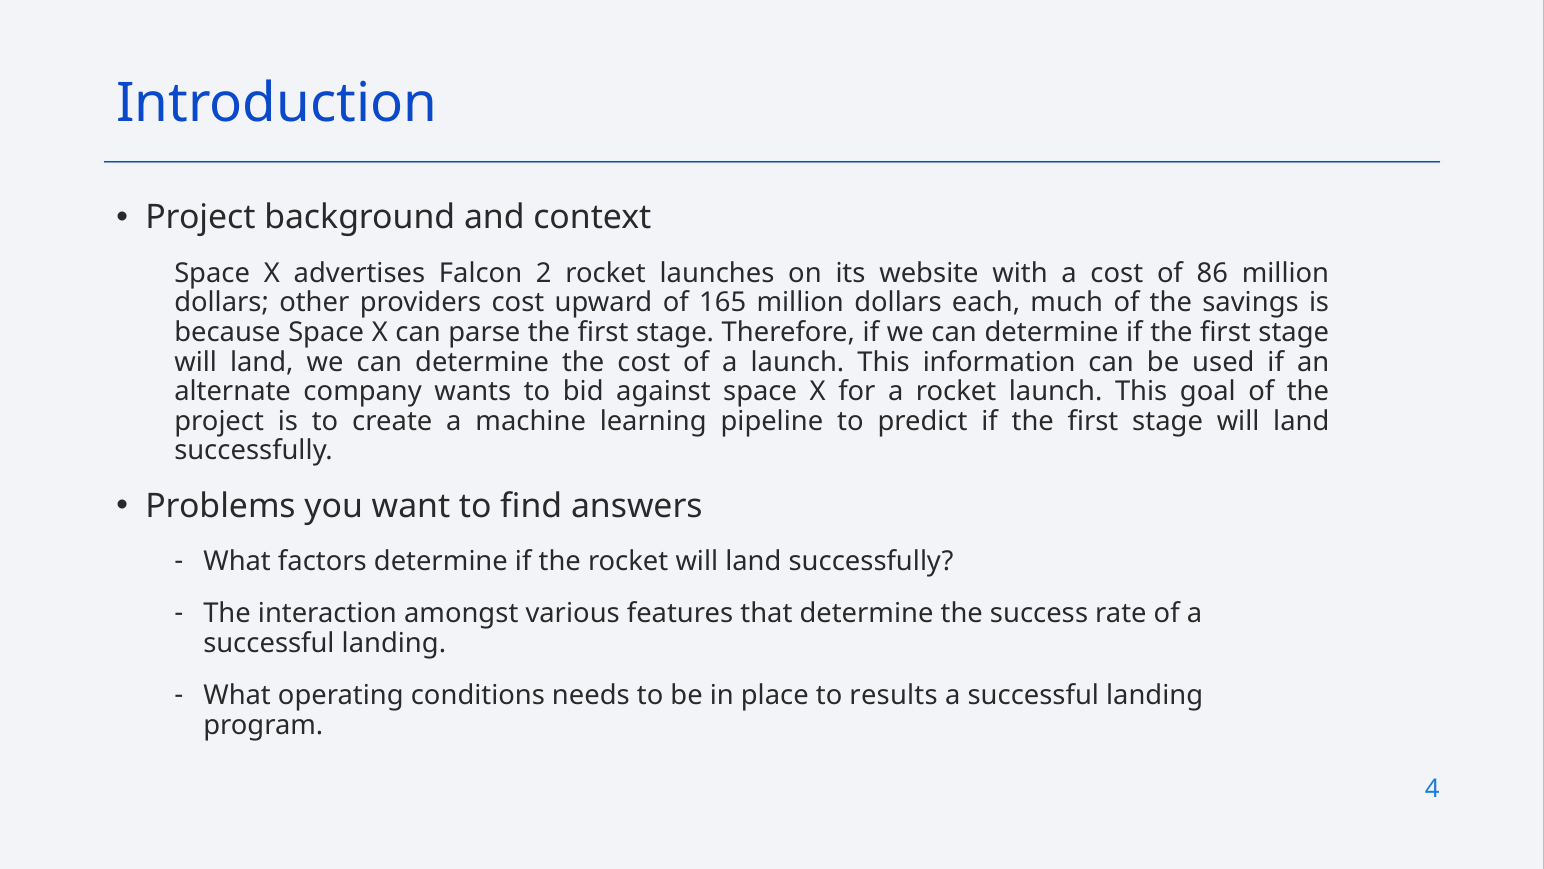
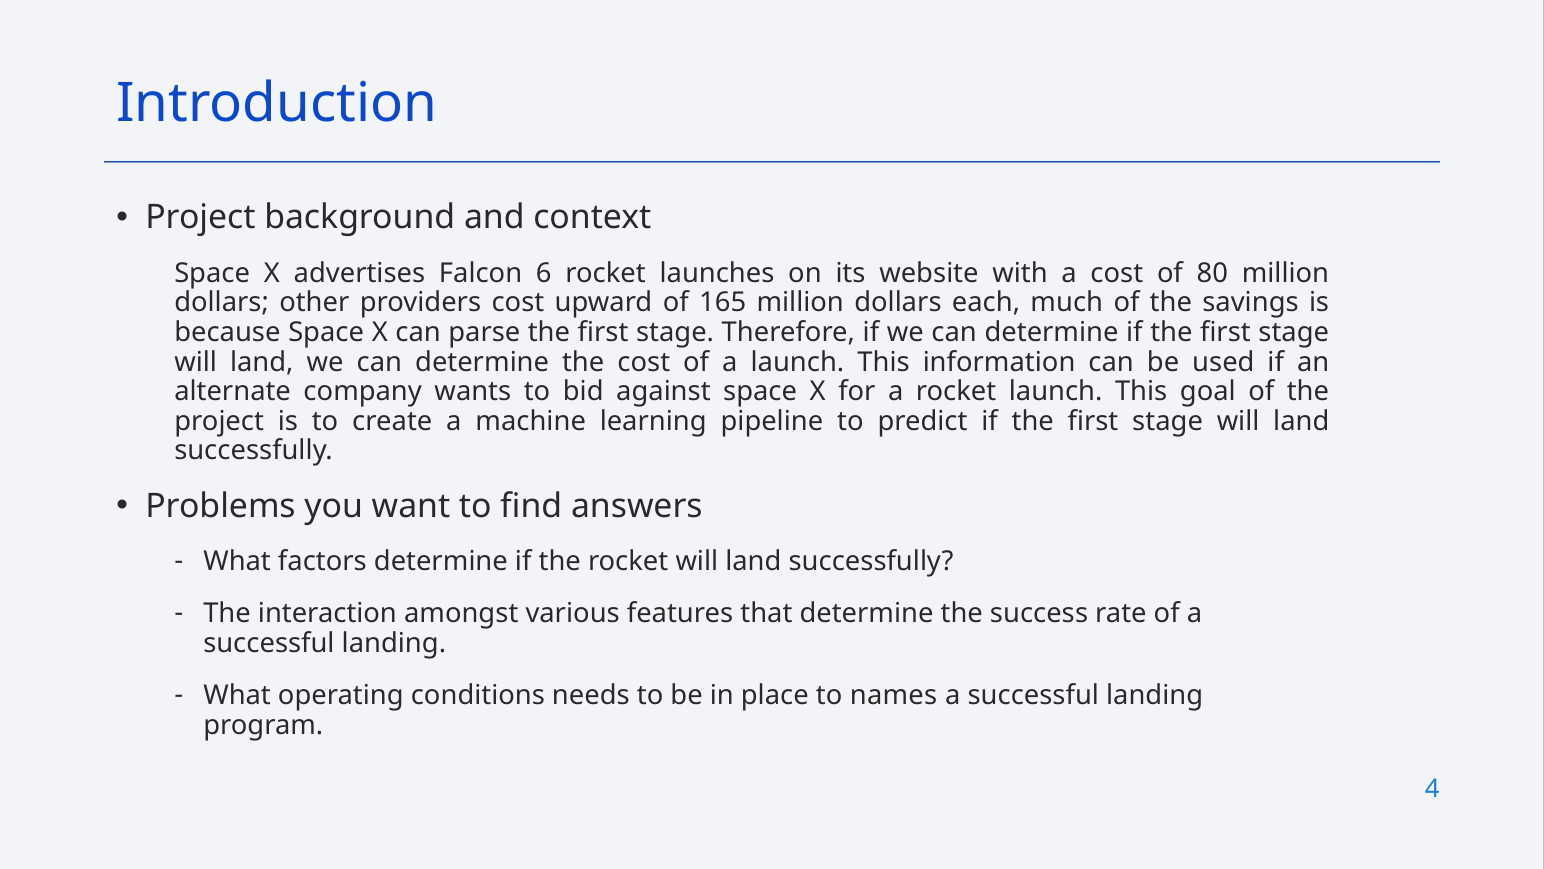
2: 2 -> 6 (544, 273)
86: 86 -> 80 (1212, 273)
results: results -> names (894, 695)
